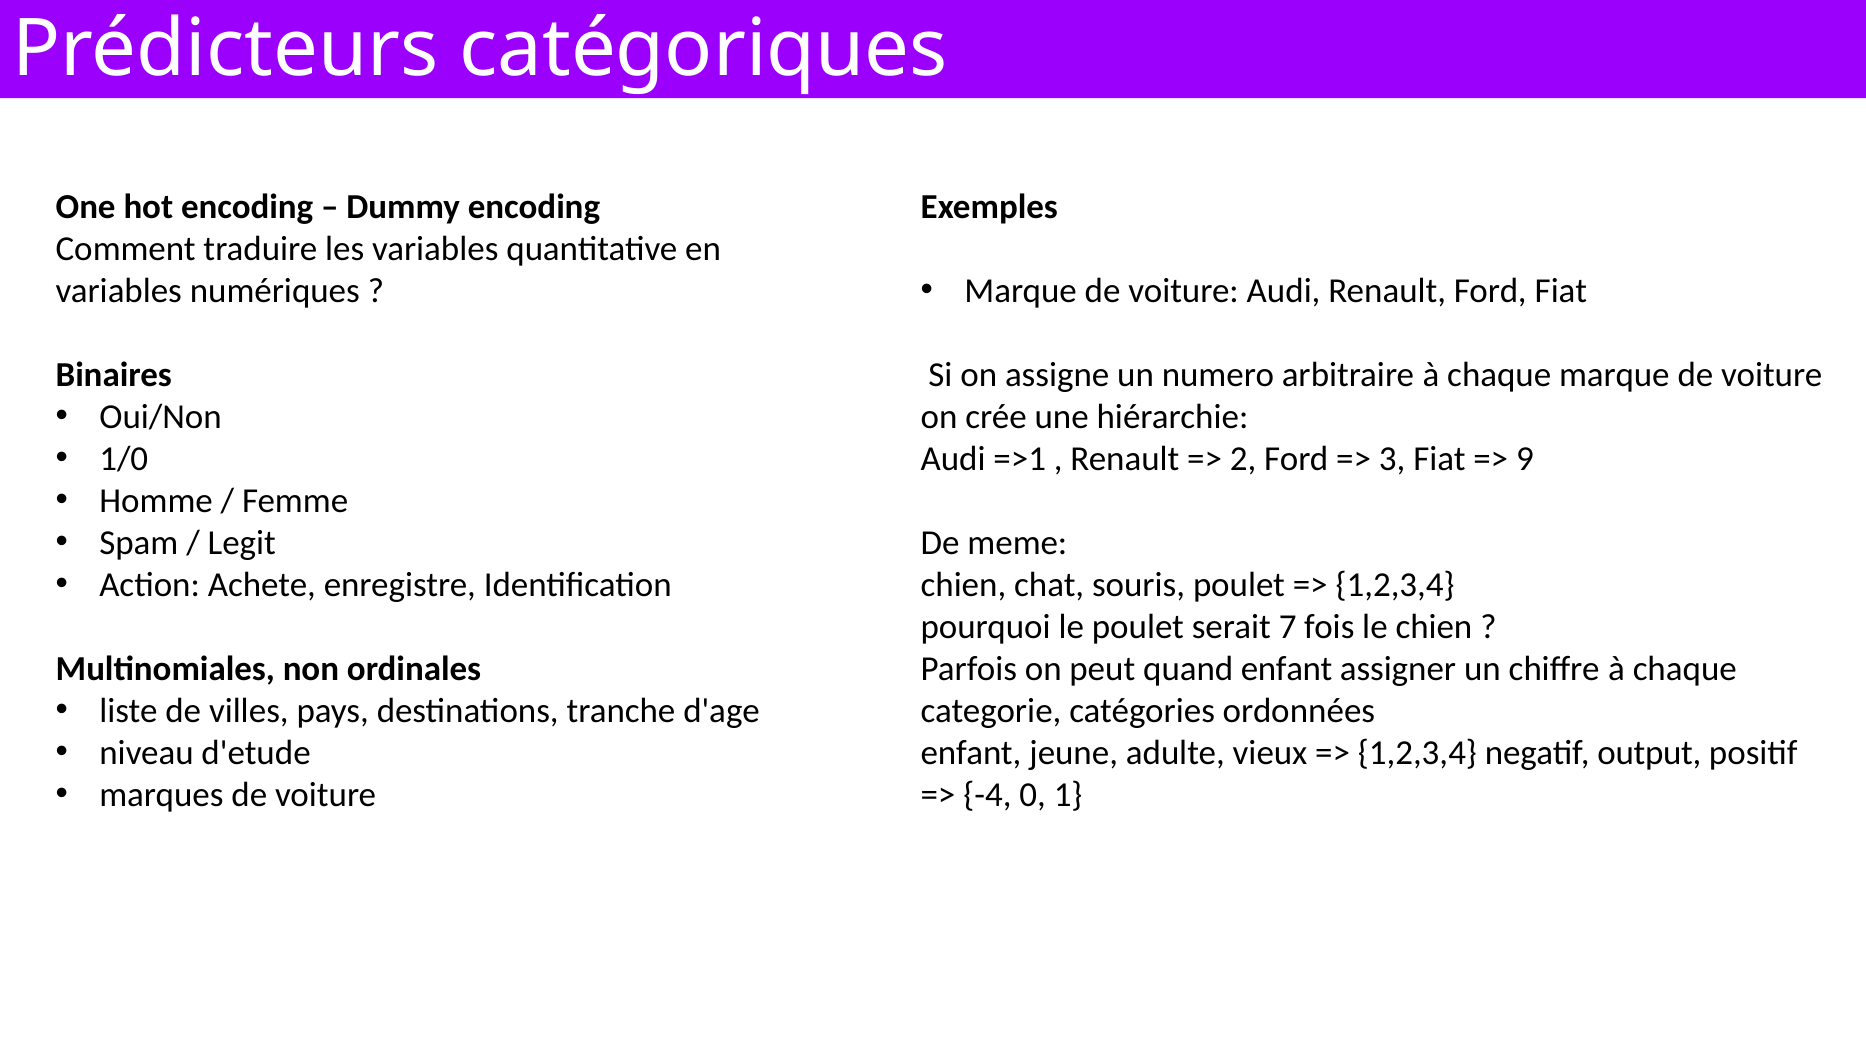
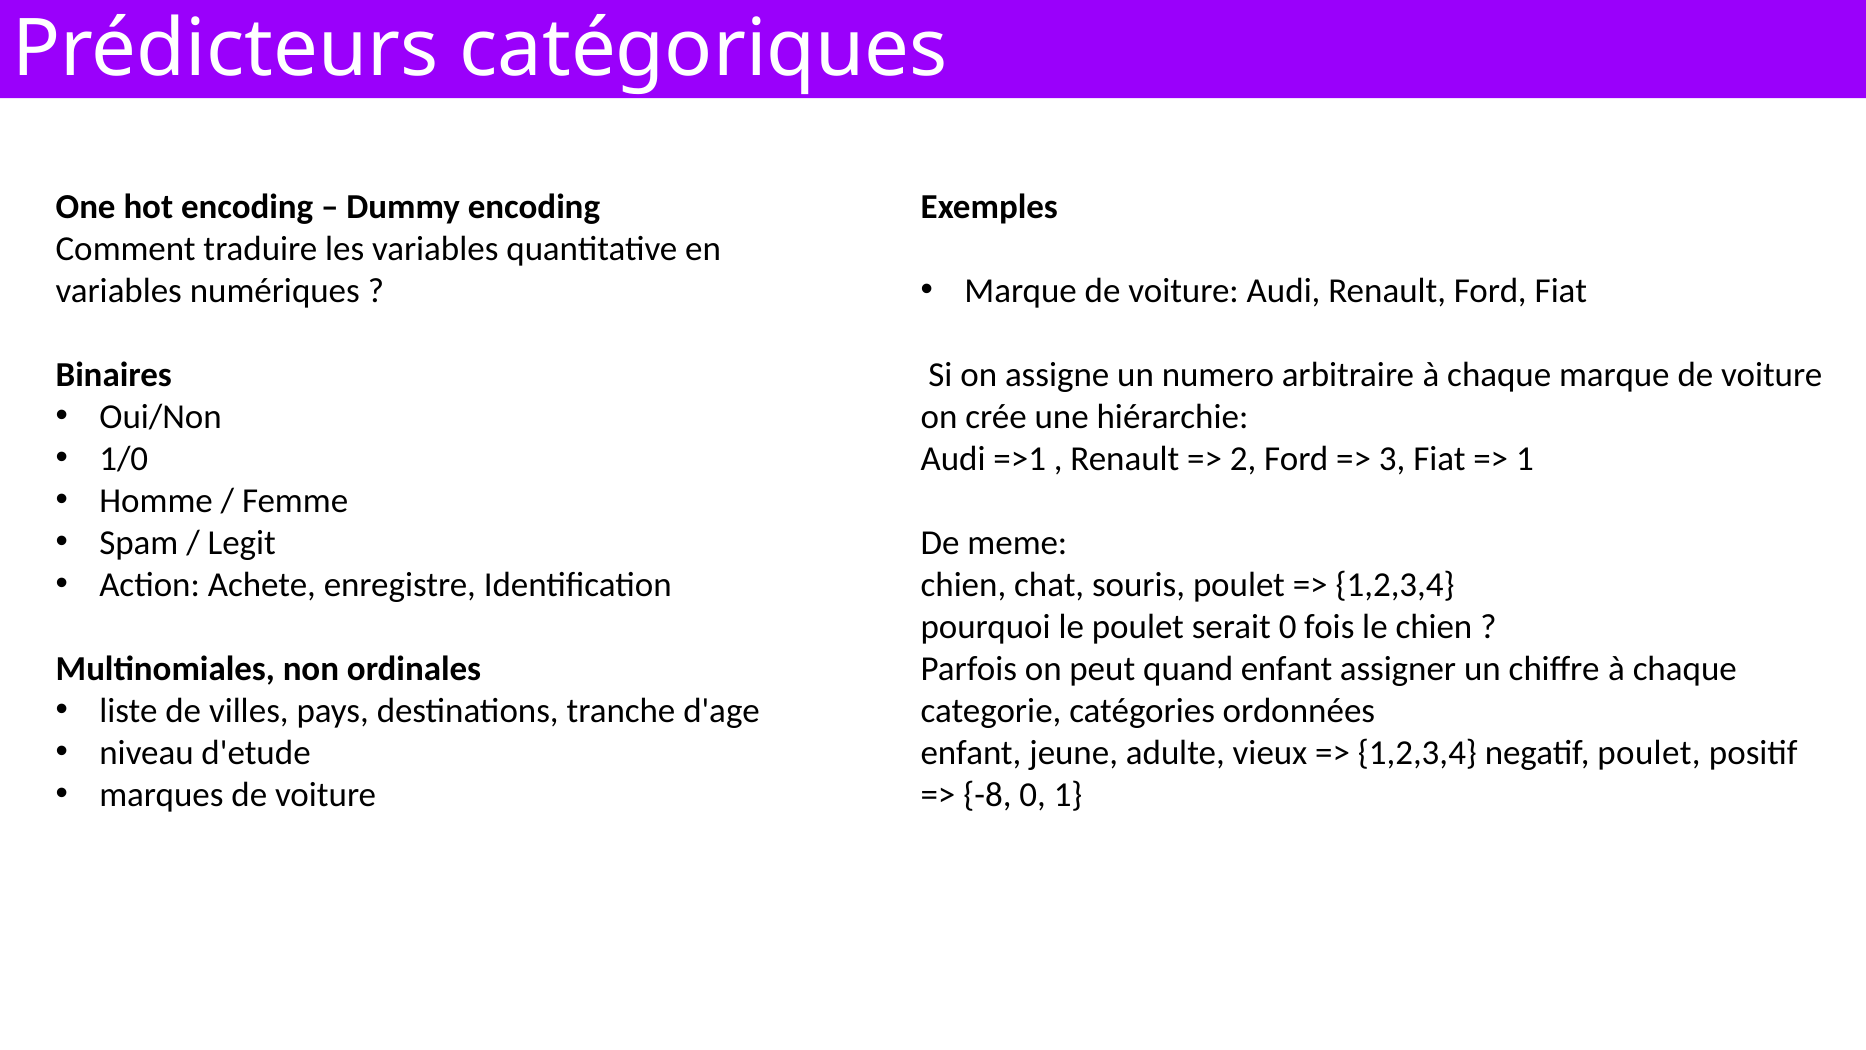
9: 9 -> 1 (1525, 459)
serait 7: 7 -> 0 (1288, 627)
negatif output: output -> poulet (1649, 753)
-4: -4 -> -8 (987, 795)
